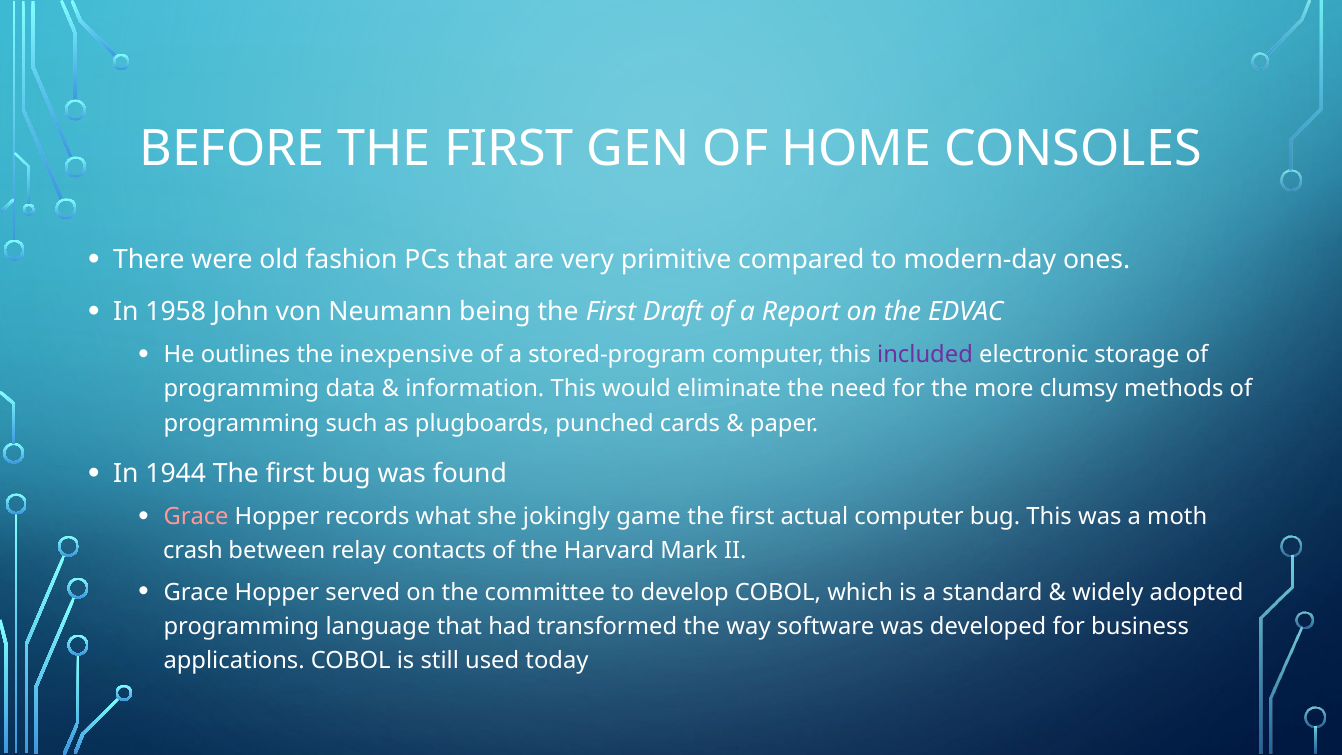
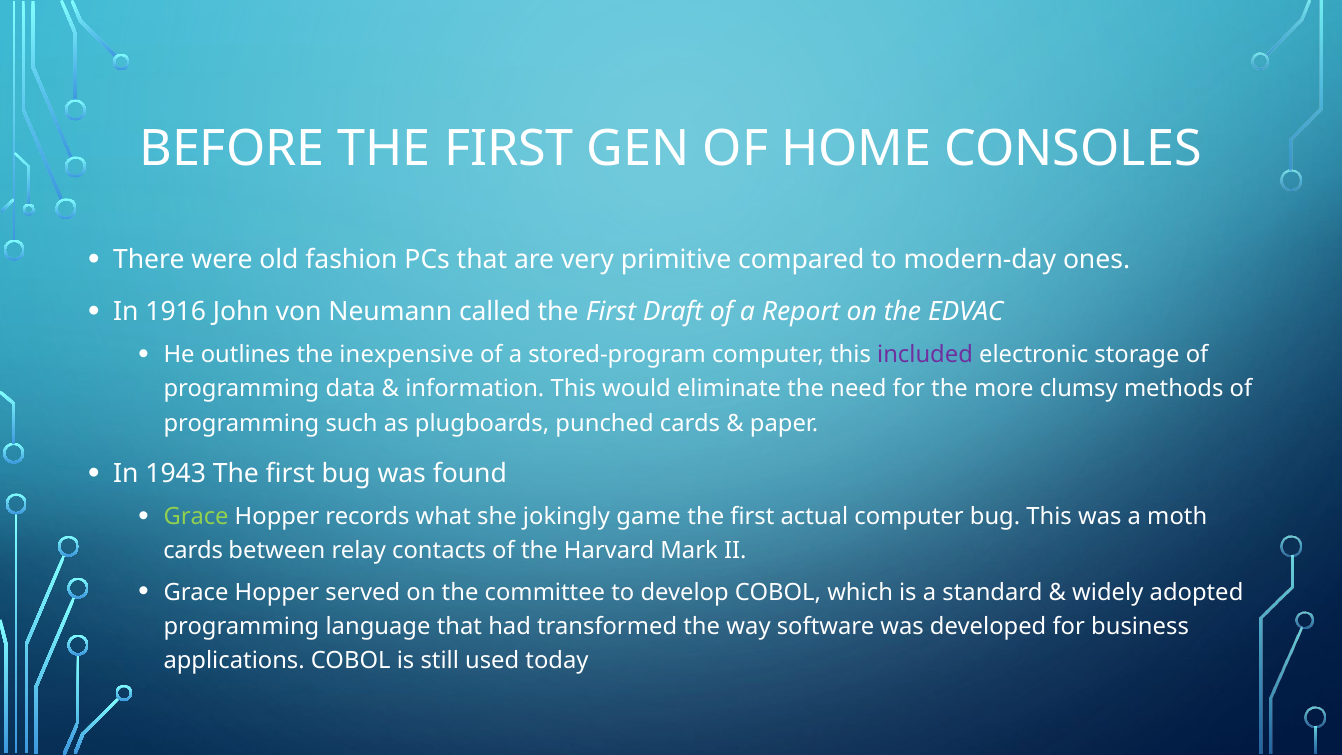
1958: 1958 -> 1916 (176, 312)
being: being -> called (495, 312)
1944: 1944 -> 1943 (176, 474)
Grace colour: pink -> light green (196, 517)
crash: crash -> cards (193, 551)
